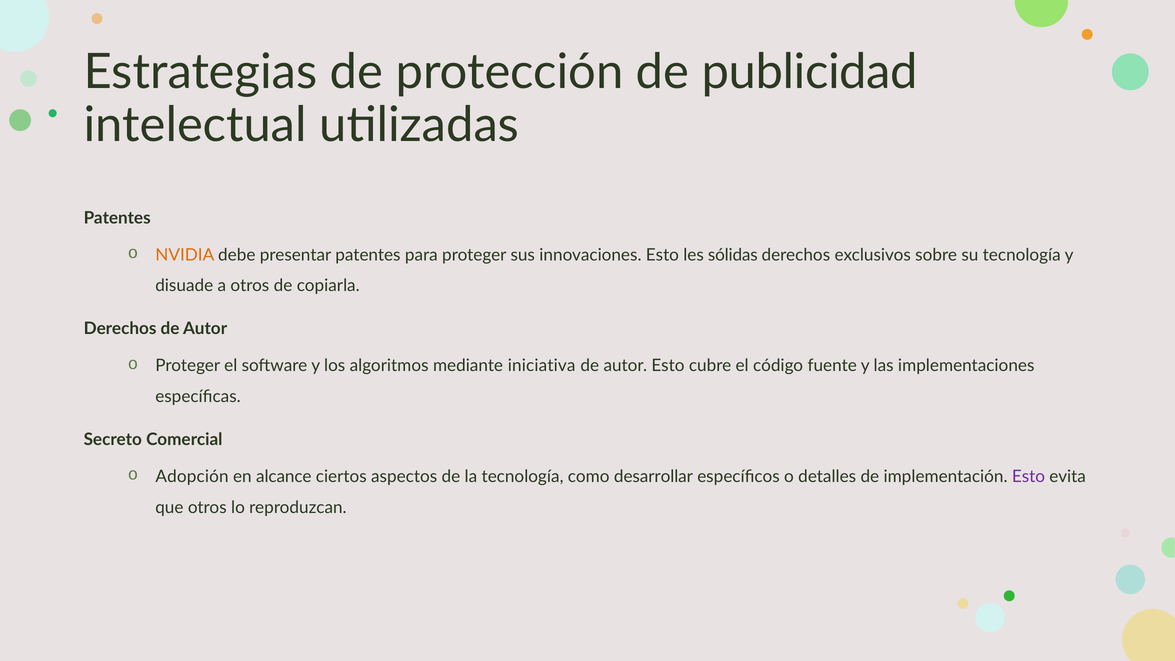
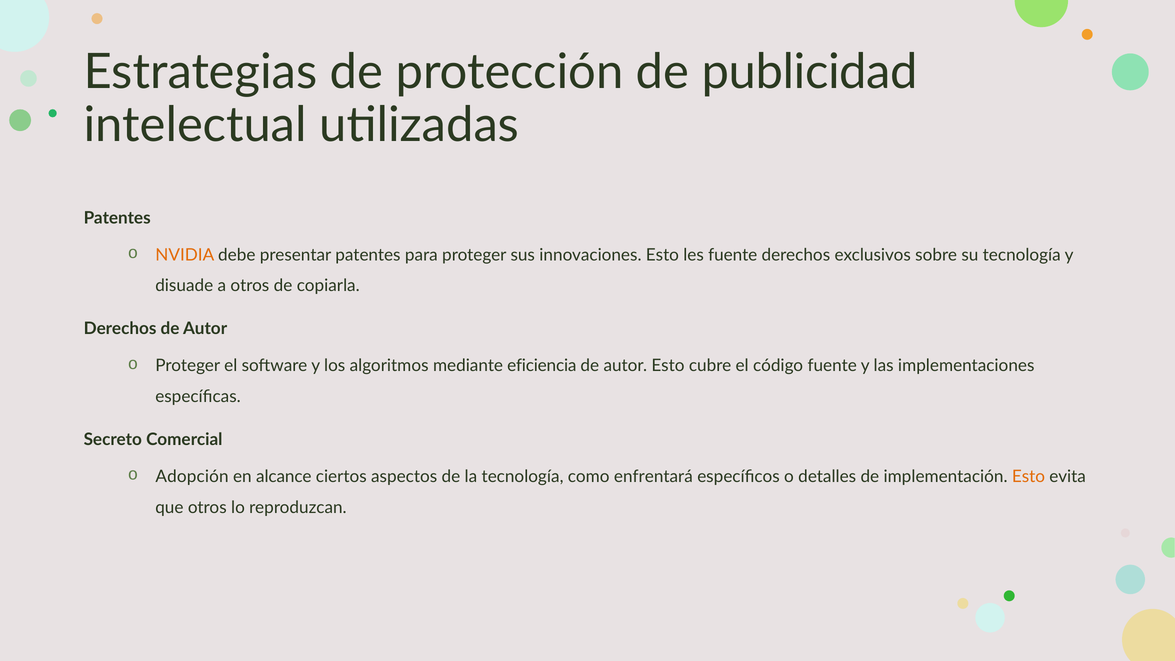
les sólidas: sólidas -> fuente (733, 255)
iniciativa: iniciativa -> eficiencia (542, 366)
desarrollar: desarrollar -> enfrentará (653, 477)
Esto colour: purple -> orange (1028, 477)
